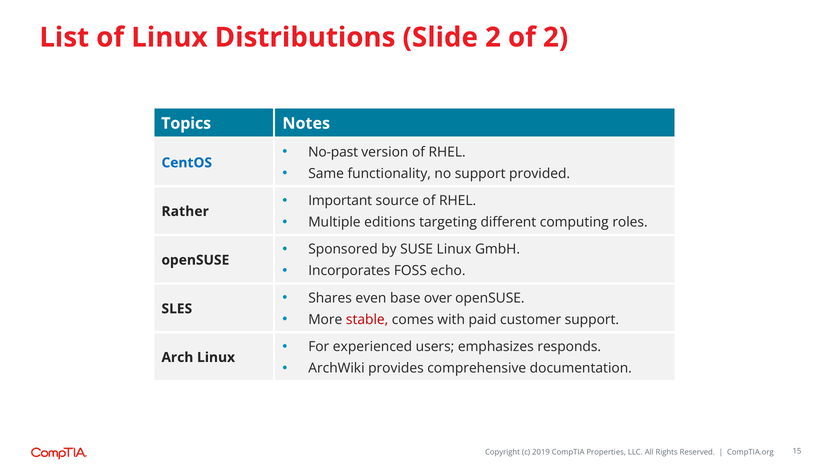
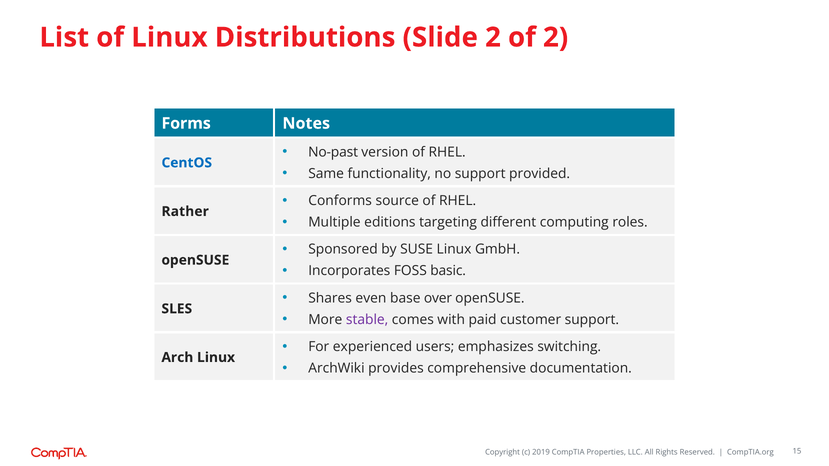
Topics: Topics -> Forms (186, 124)
Important: Important -> Conforms (340, 201)
echo: echo -> basic (448, 271)
stable colour: red -> purple (367, 320)
responds: responds -> switching (569, 347)
